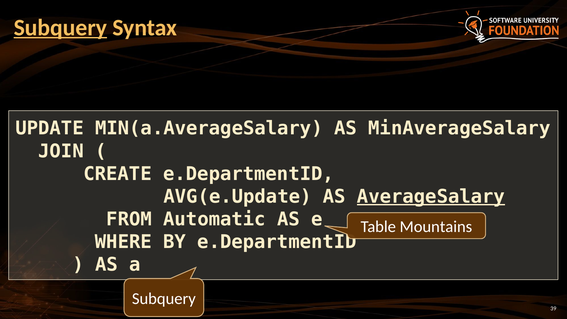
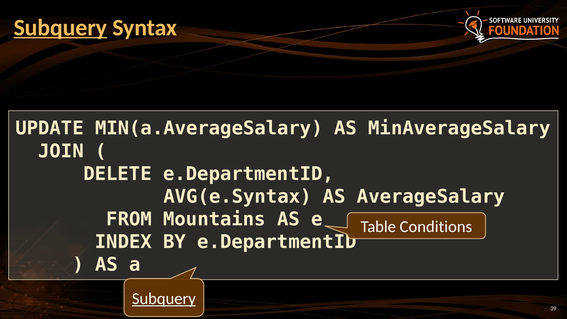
CREATE: CREATE -> DELETE (118, 174)
AVG(e.Update: AVG(e.Update -> AVG(e.Syntax (238, 196)
AverageSalary underline: present -> none (431, 196)
Automatic: Automatic -> Mountains (214, 219)
Mountains: Mountains -> Conditions (436, 227)
WHERE: WHERE -> INDEX (123, 242)
Subquery underline: none -> present (164, 299)
